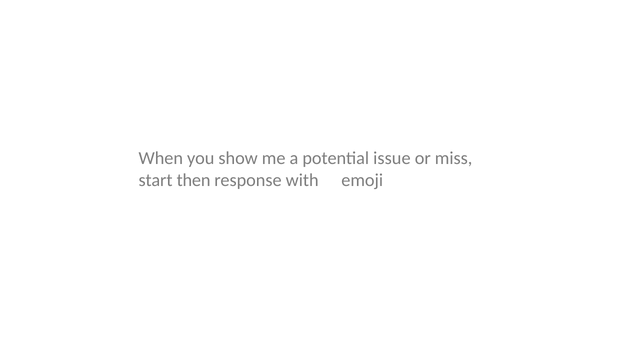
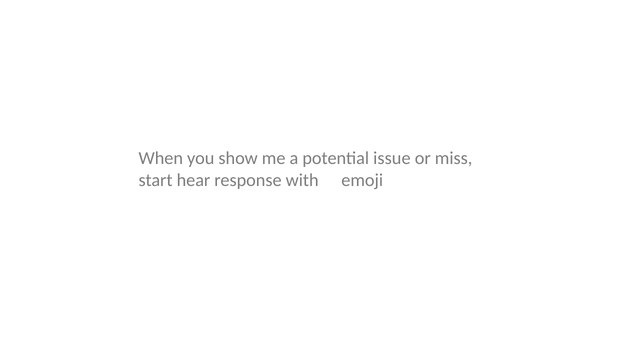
then: then -> hear (194, 180)
